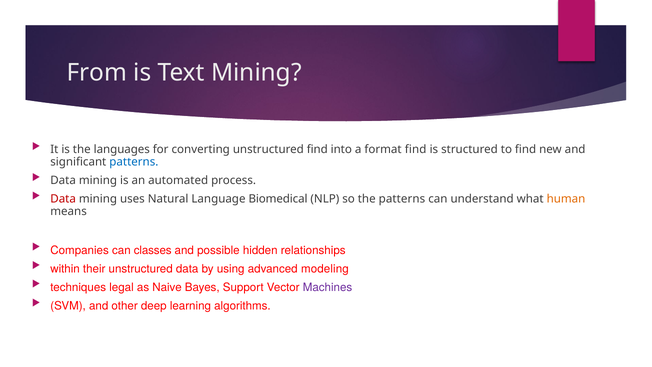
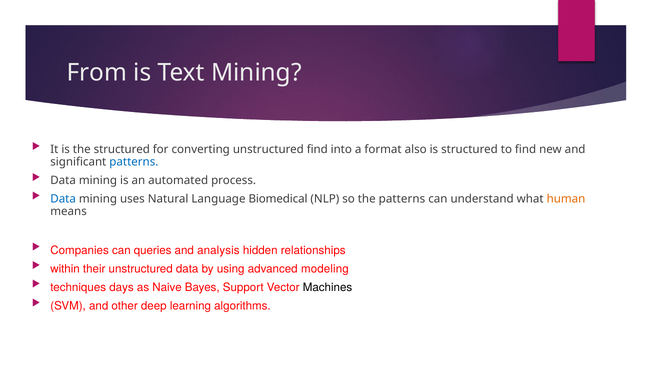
the languages: languages -> structured (122, 149)
format find: find -> also (416, 149)
Data colour: red -> blue (63, 199)
classes: classes -> queries (153, 250)
possible: possible -> analysis (218, 250)
legal: legal -> days (121, 287)
Machines colour: purple -> black (328, 287)
